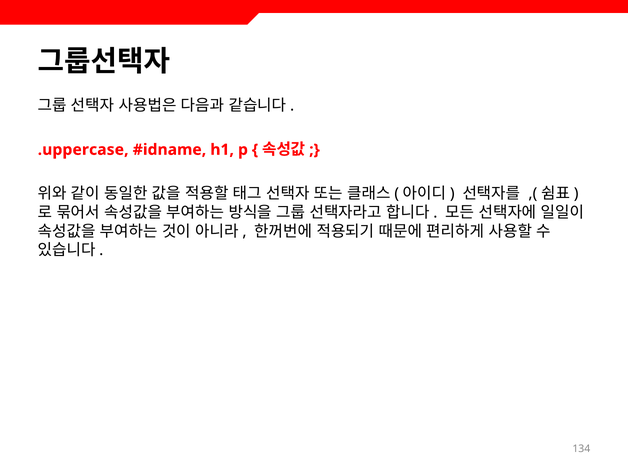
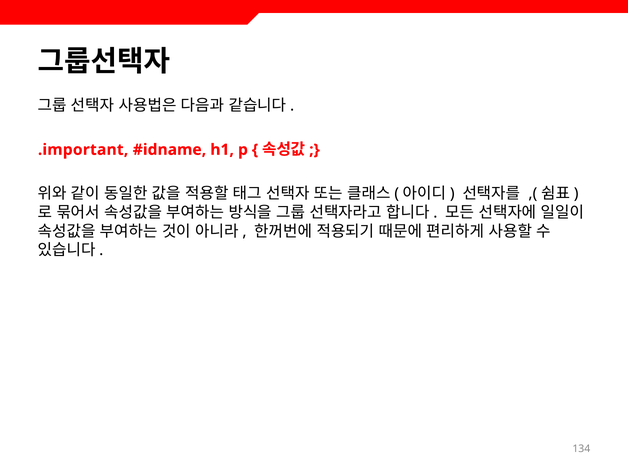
.uppercase: .uppercase -> .important (83, 150)
